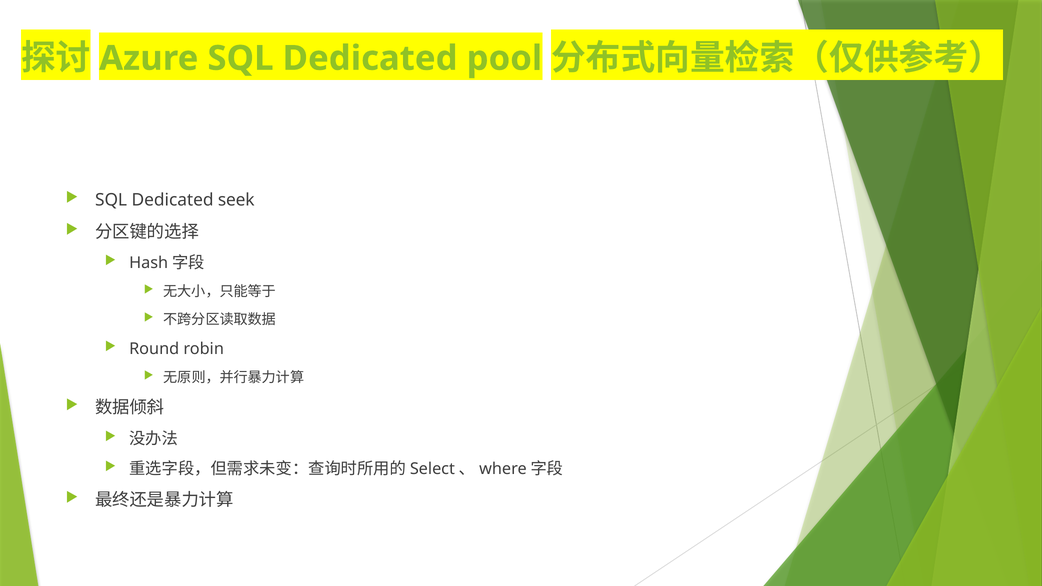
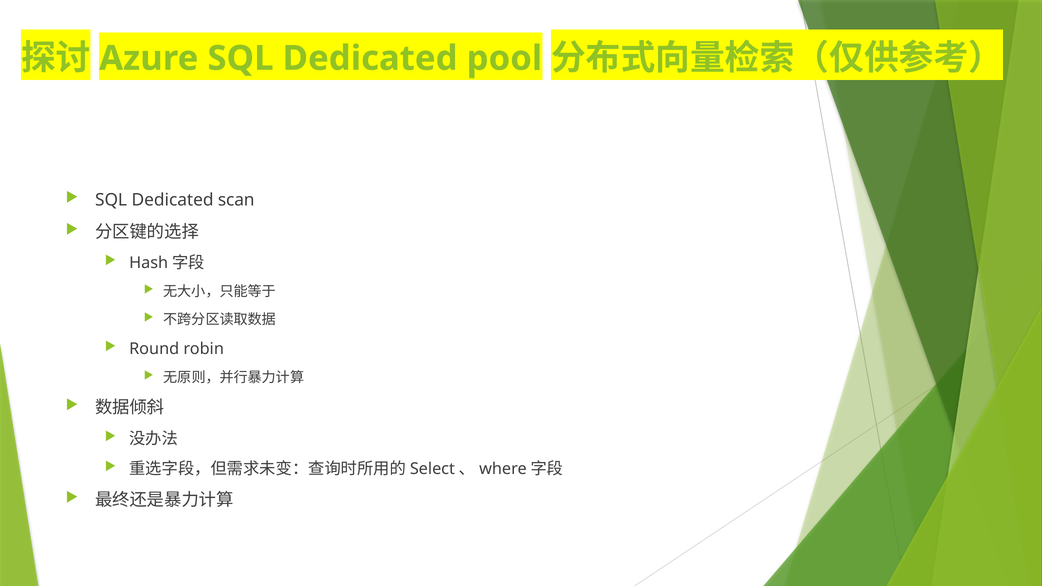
seek: seek -> scan (236, 200)
